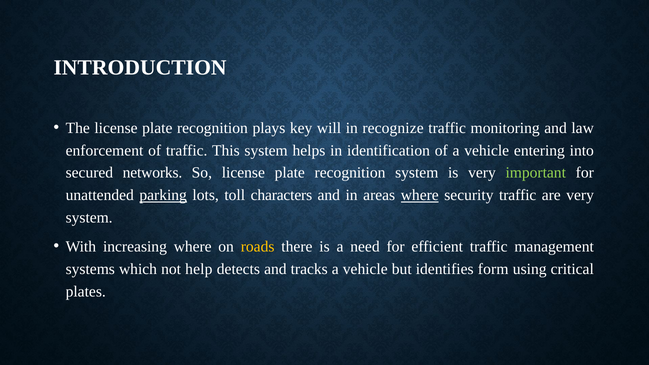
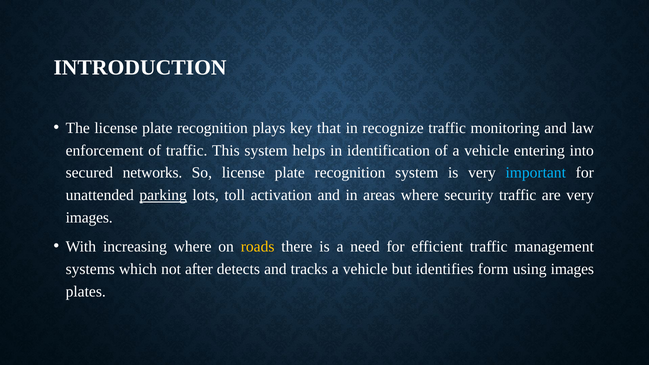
will: will -> that (329, 128)
important colour: light green -> light blue (536, 173)
characters: characters -> activation (281, 195)
where underline: present -> none (420, 195)
system: system -> images (89, 218)
help: help -> after (199, 269)
using critical: critical -> images (572, 269)
